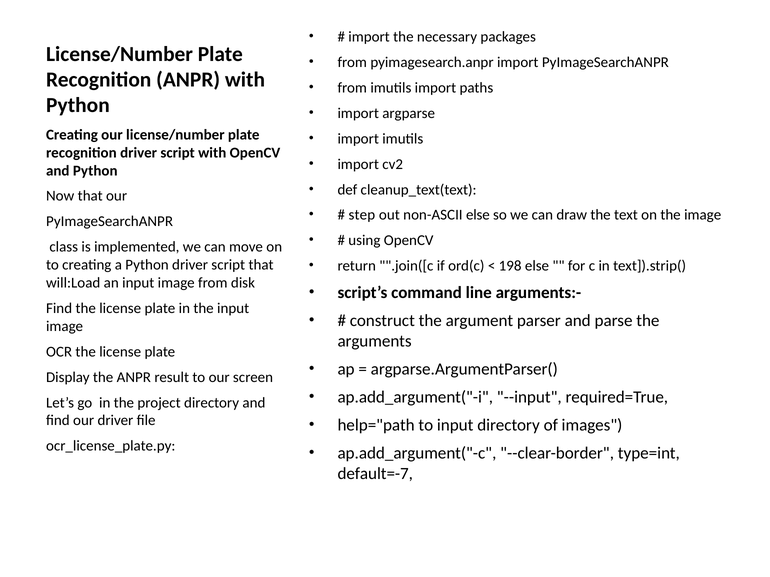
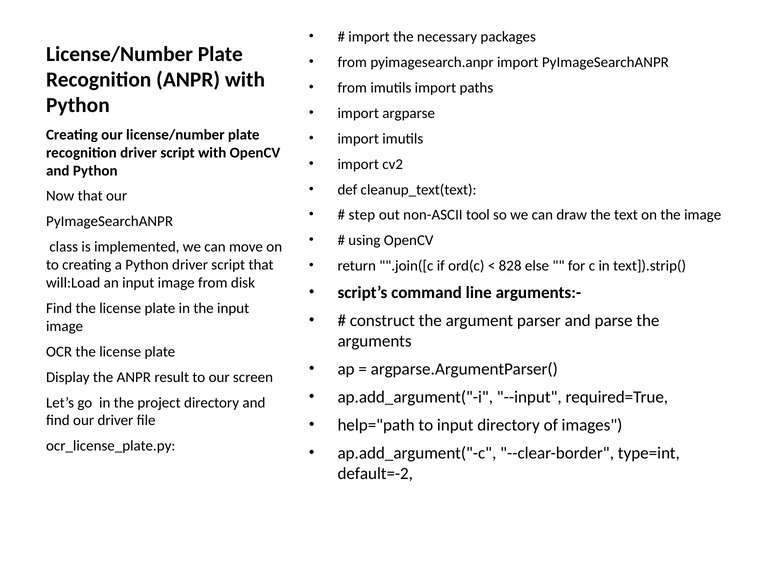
non-ASCII else: else -> tool (478, 215)
198: 198 -> 828 (510, 266)
default=-7: default=-7 -> default=-2 (375, 474)
